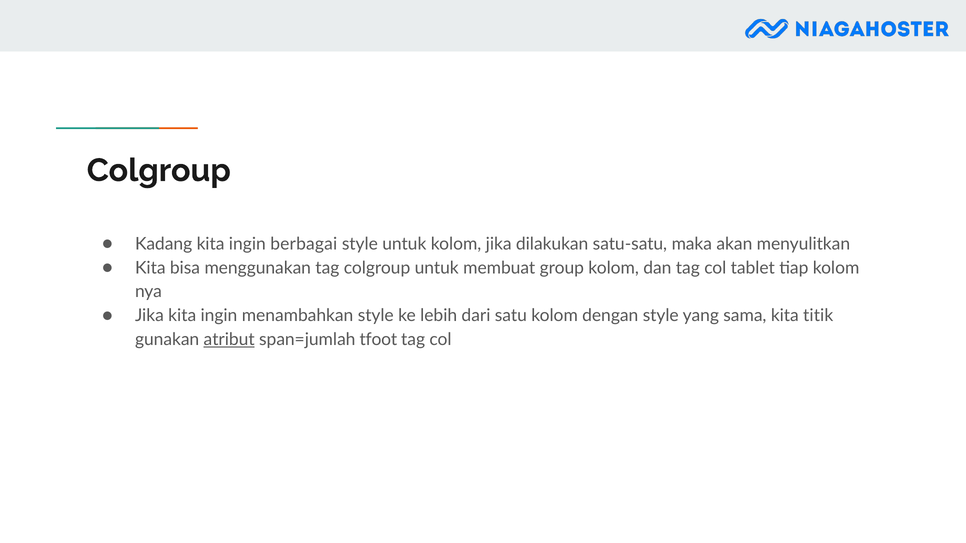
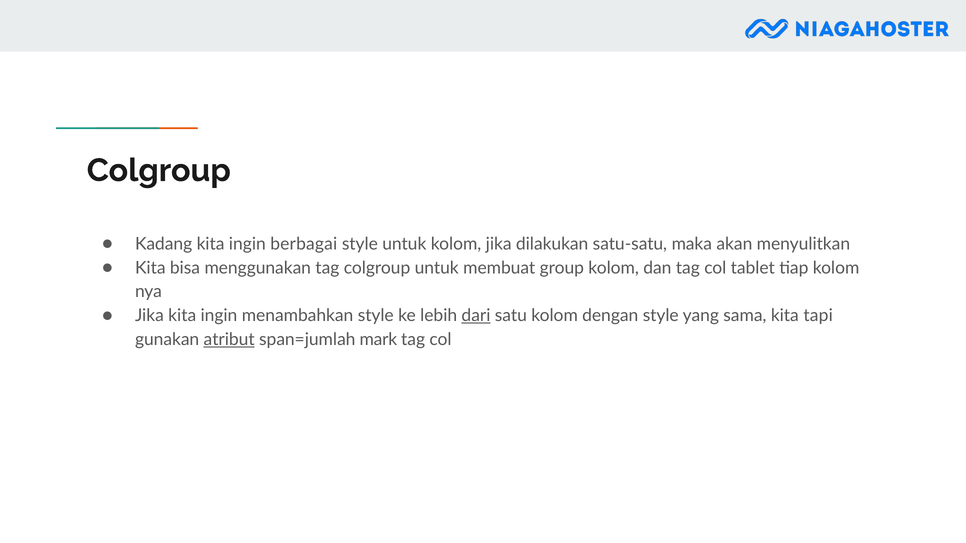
dari underline: none -> present (476, 316)
titik: titik -> tapi (818, 316)
tfoot: tfoot -> mark (378, 340)
